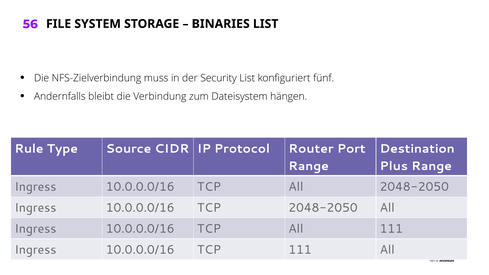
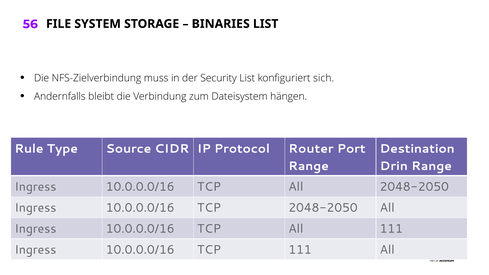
fünf: fünf -> sich (324, 78)
Plus: Plus -> Drin (394, 166)
